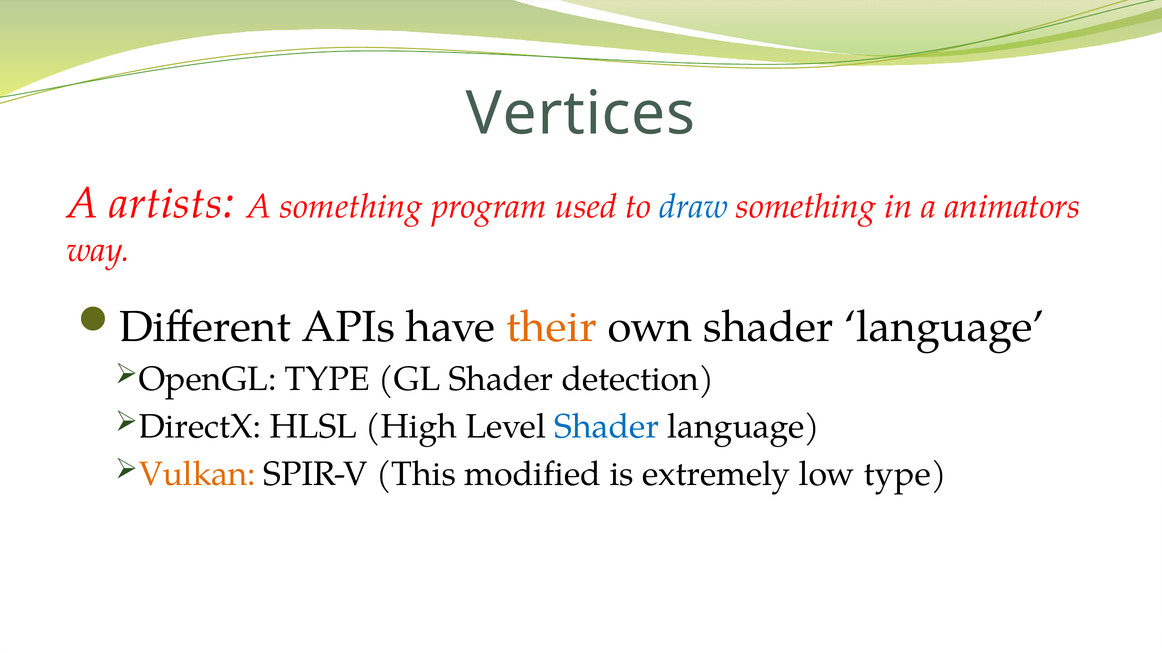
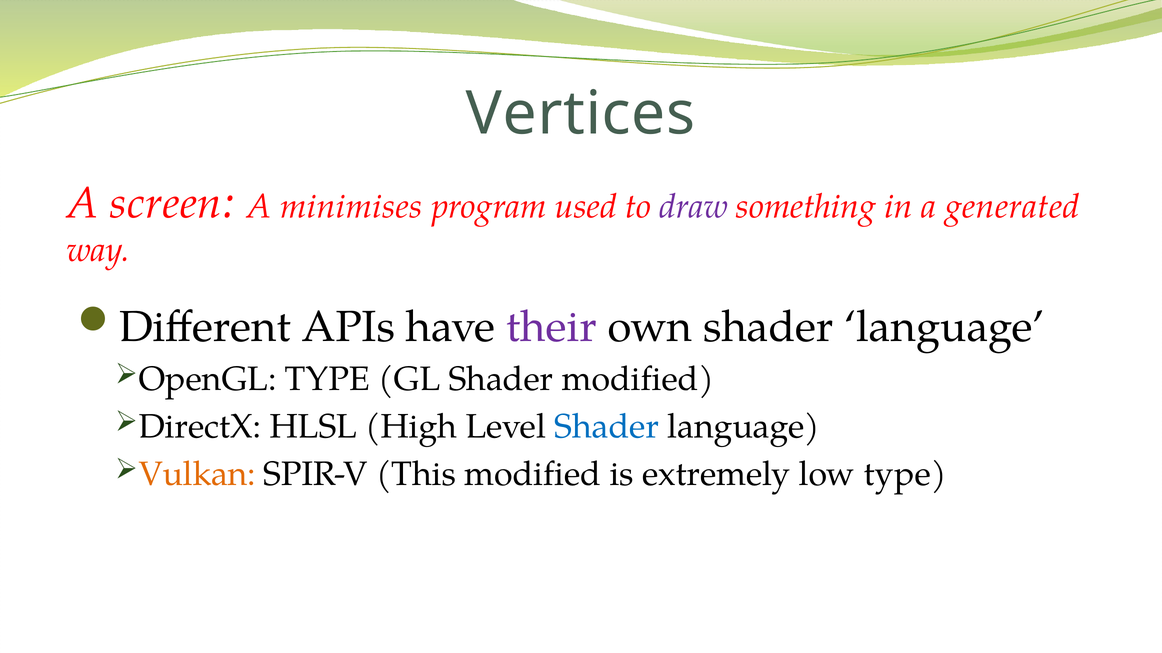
artists: artists -> screen (166, 204)
A something: something -> minimises (351, 207)
draw colour: blue -> purple (694, 207)
animators: animators -> generated (1012, 207)
their colour: orange -> purple (551, 327)
Shader detection: detection -> modified (638, 380)
